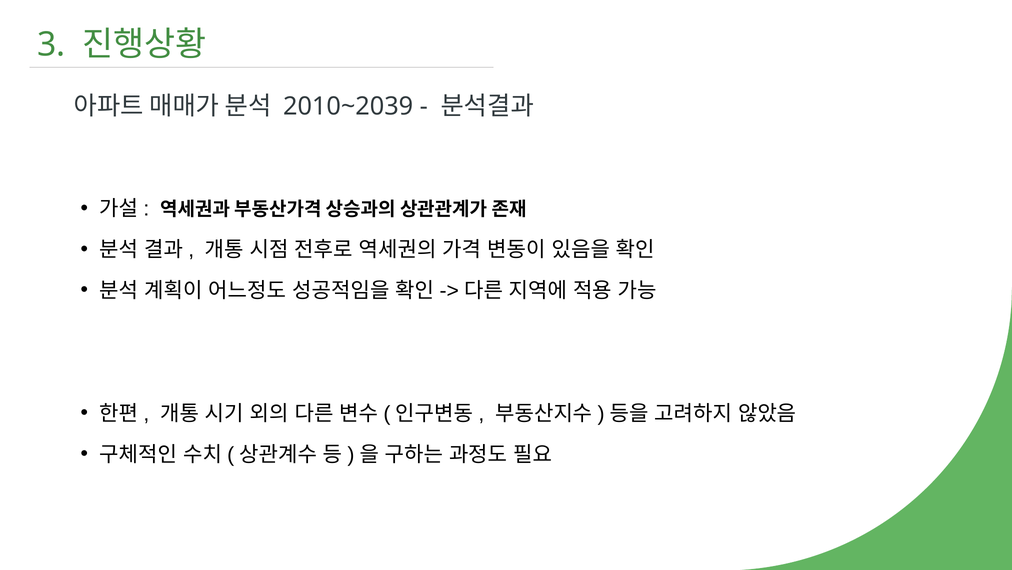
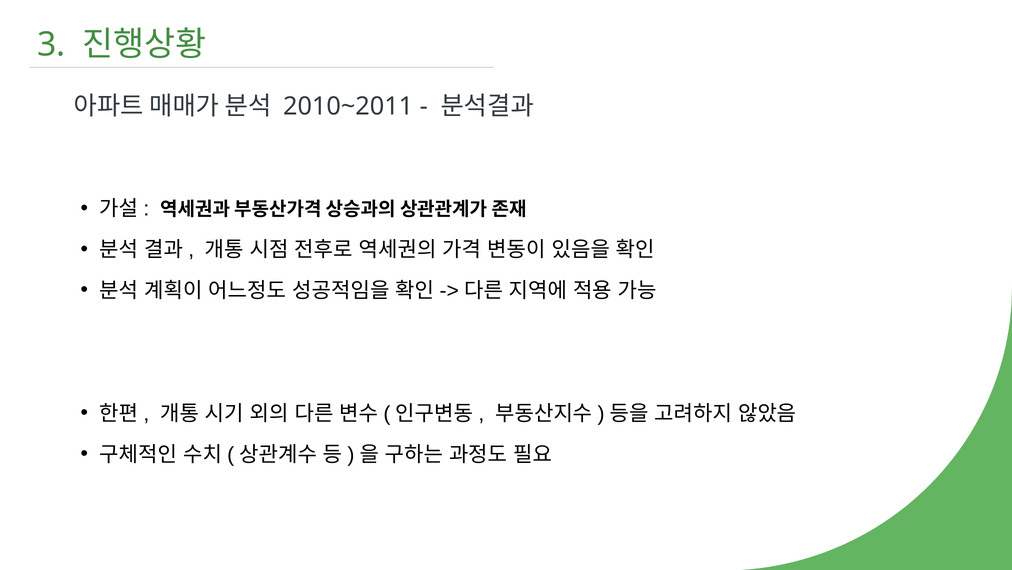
2010~2039: 2010~2039 -> 2010~2011 (348, 106)
